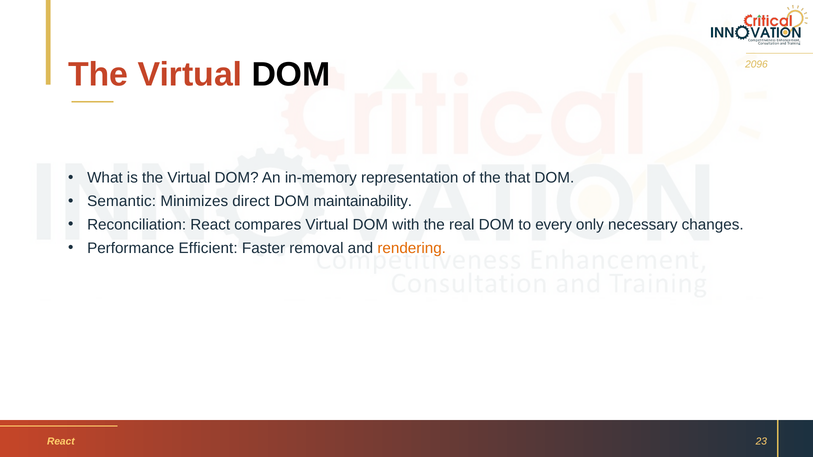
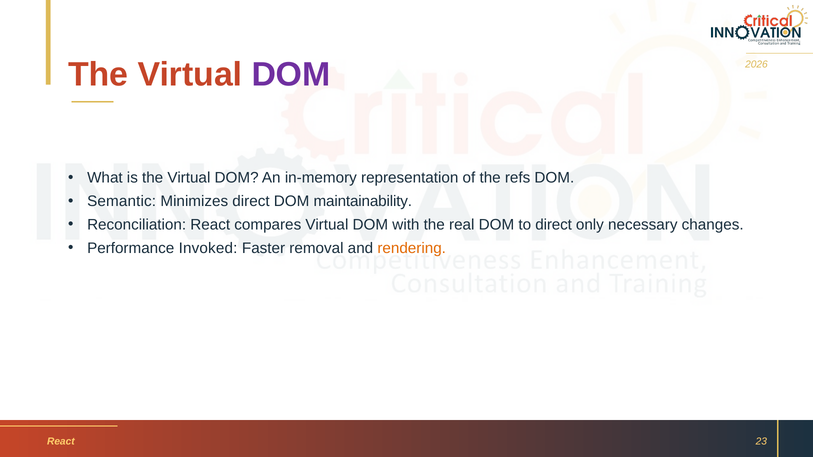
DOM colour: black -> purple (291, 75)
2096: 2096 -> 2026 (756, 64)
that: that -> refs (518, 178)
to every: every -> direct (554, 225)
Efficient: Efficient -> Invoked (208, 248)
